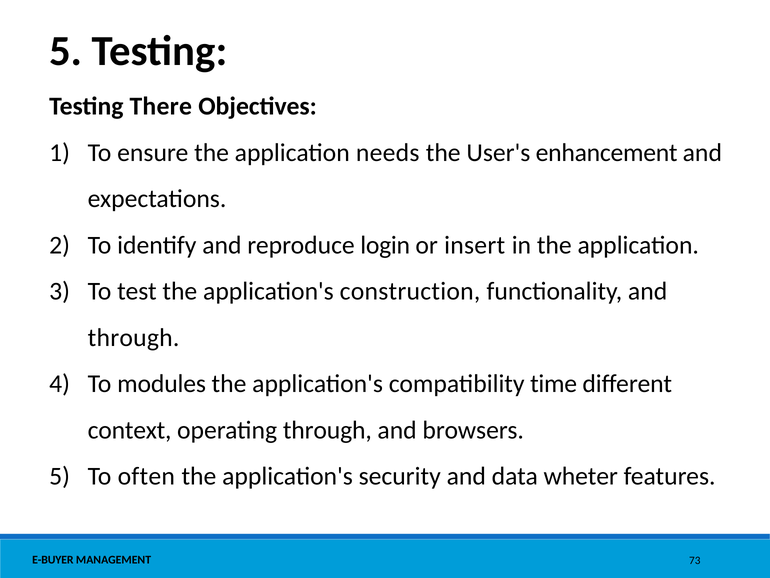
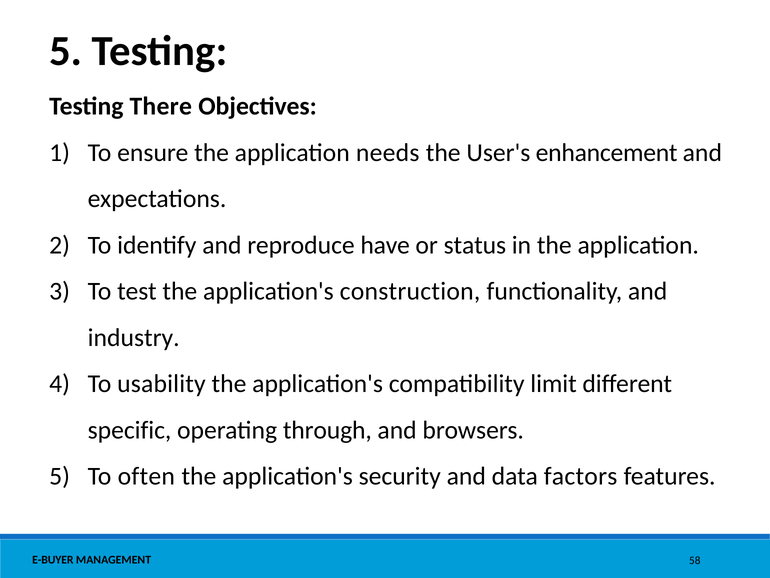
login: login -> have (385, 245)
insert: insert -> status (475, 245)
through: through -> industry (134, 337)
modules: modules -> usability (161, 383)
time: time -> limit (554, 383)
context: context -> specific (130, 430)
wheter: wheter -> factors (581, 476)
73: 73 -> 58 (695, 560)
